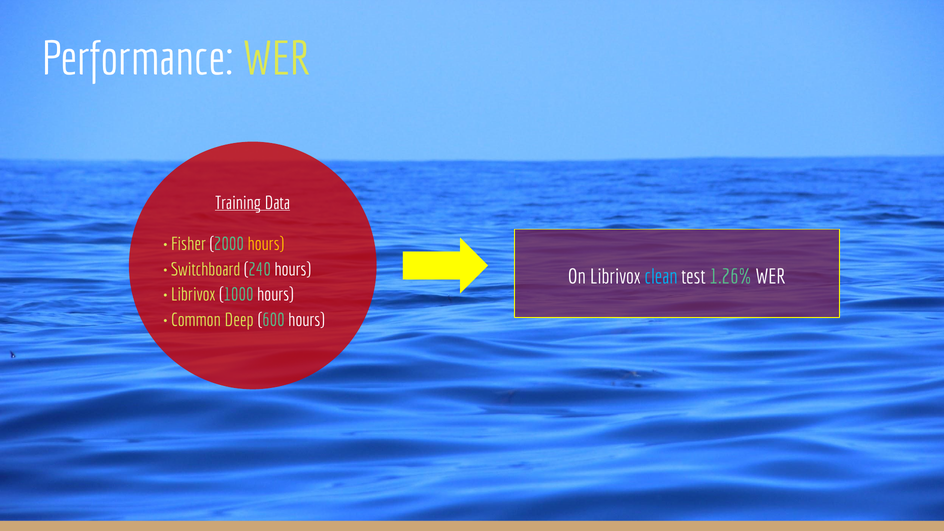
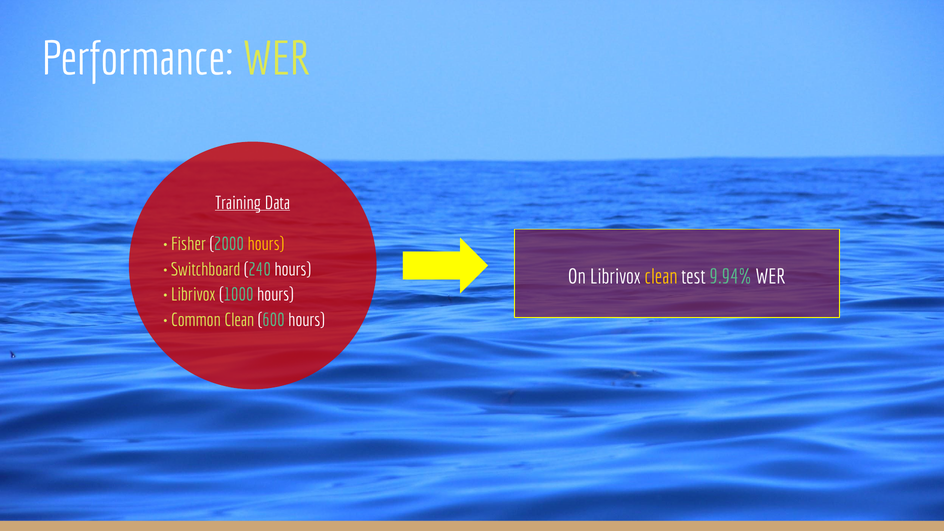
clean colour: light blue -> yellow (661, 277)
1.26%: 1.26% -> 9.94% (731, 277)
Common Deep: Deep -> Clean (239, 320)
